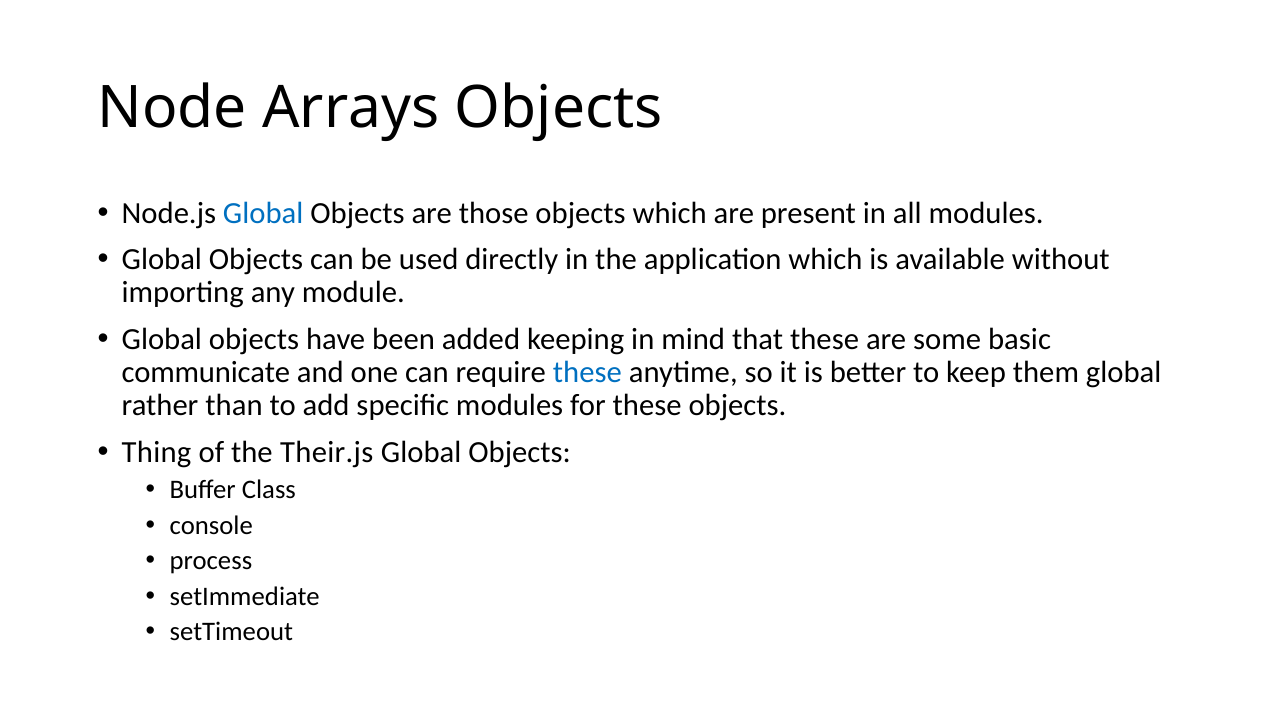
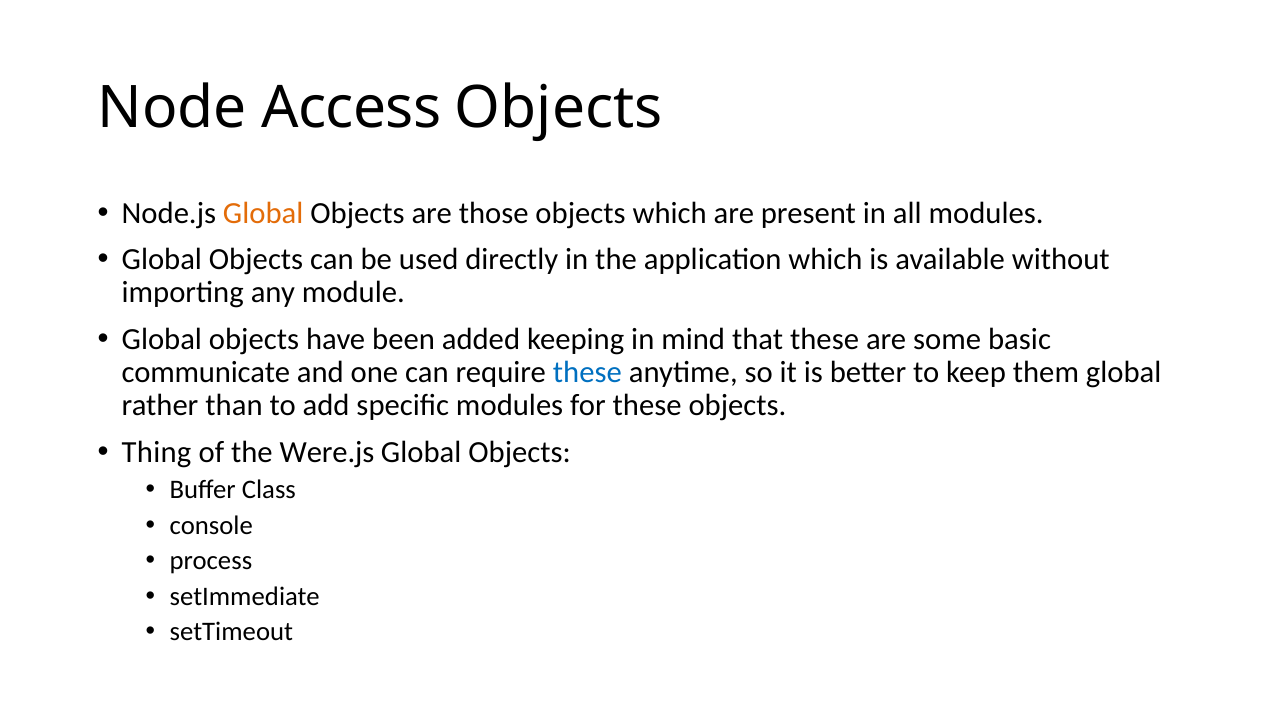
Arrays: Arrays -> Access (351, 108)
Global colour: blue -> orange (263, 213)
Their.js: Their.js -> Were.js (327, 452)
